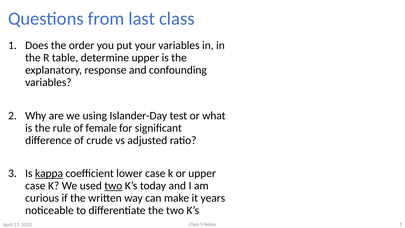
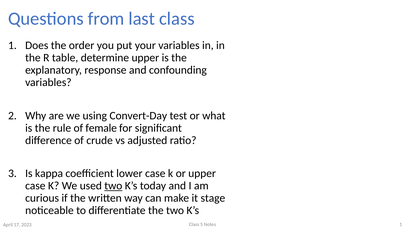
Islander-Day: Islander-Day -> Convert-Day (138, 116)
kappa underline: present -> none (49, 173)
years: years -> stage (213, 198)
